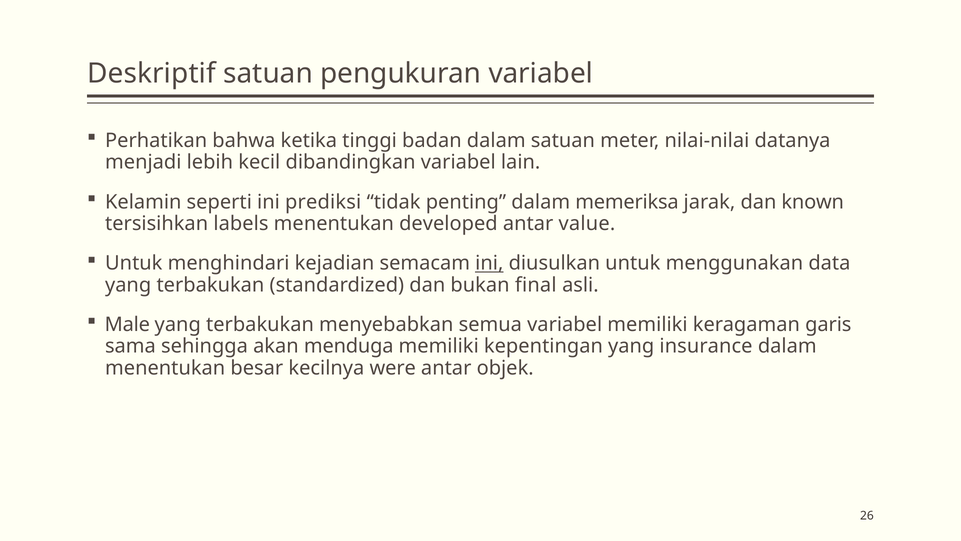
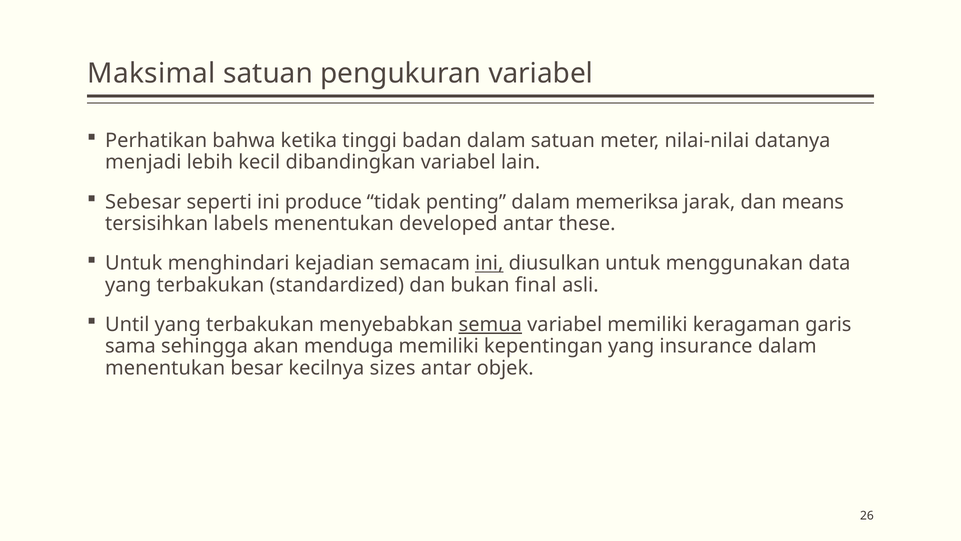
Deskriptif: Deskriptif -> Maksimal (151, 74)
Kelamin: Kelamin -> Sebesar (143, 202)
prediksi: prediksi -> produce (323, 202)
known: known -> means (813, 202)
value: value -> these (587, 223)
Male: Male -> Until (127, 324)
semua underline: none -> present (490, 324)
were: were -> sizes (393, 368)
